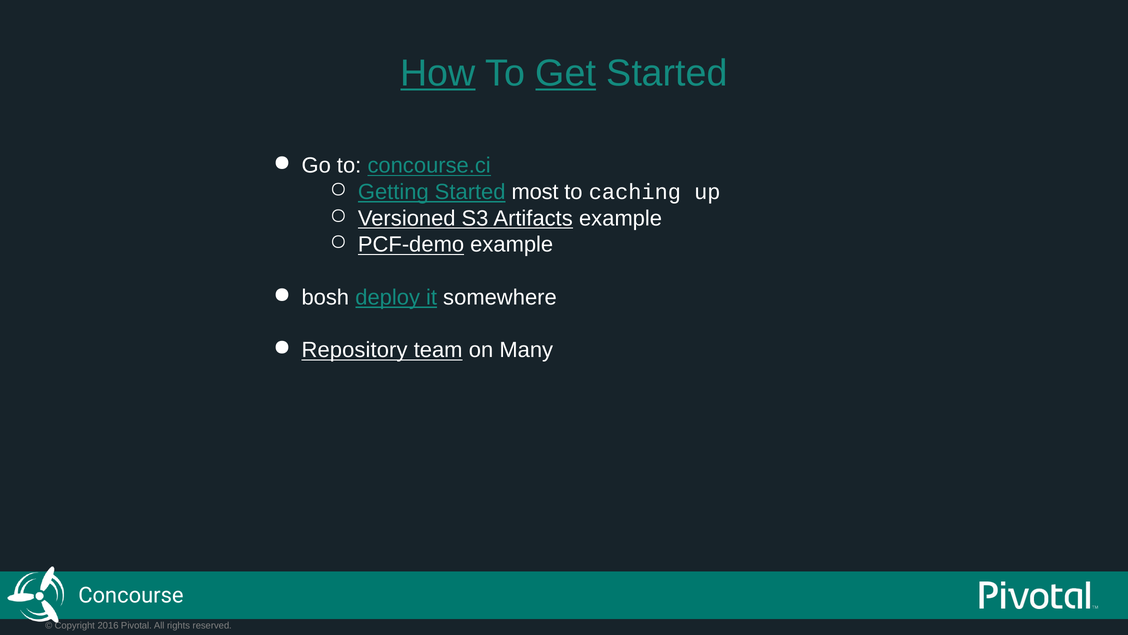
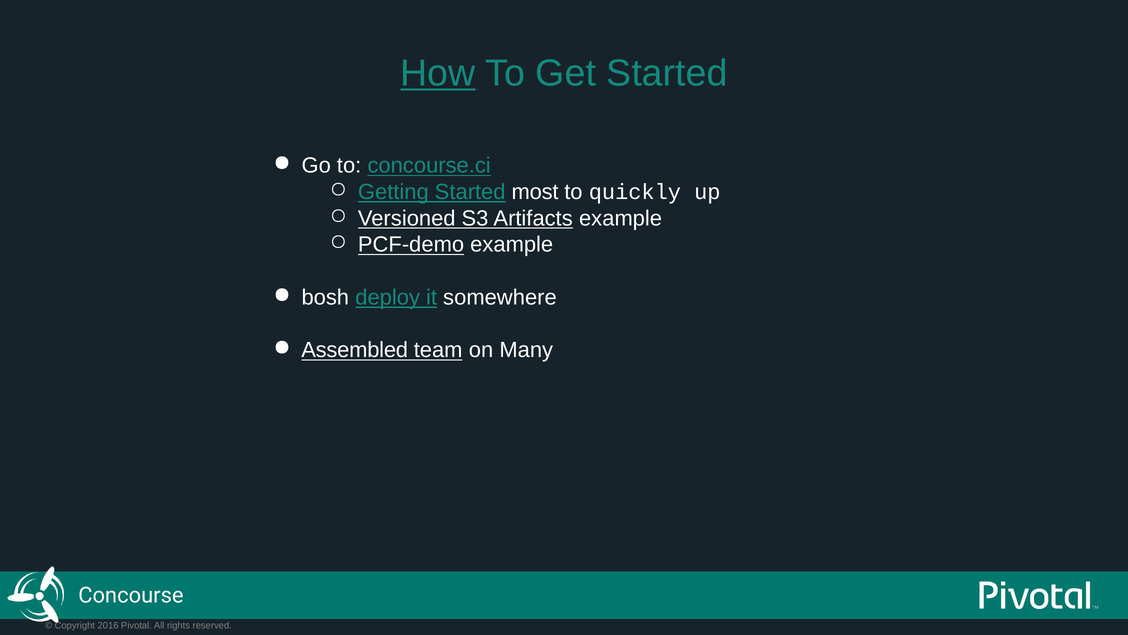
Get underline: present -> none (566, 73)
caching: caching -> quickly (635, 192)
Repository: Repository -> Assembled (355, 350)
